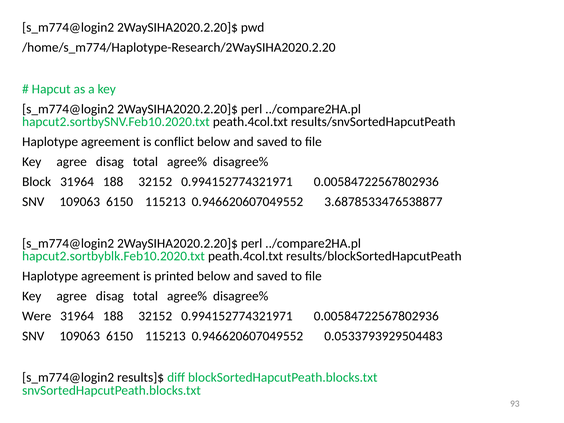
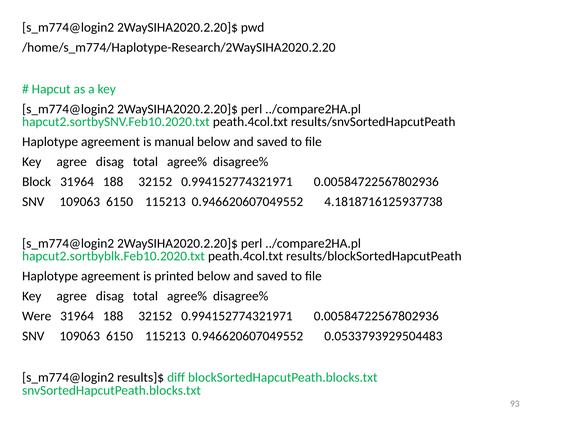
conflict: conflict -> manual (174, 142)
3.6878533476538877: 3.6878533476538877 -> 4.1818716125937738 (383, 202)
